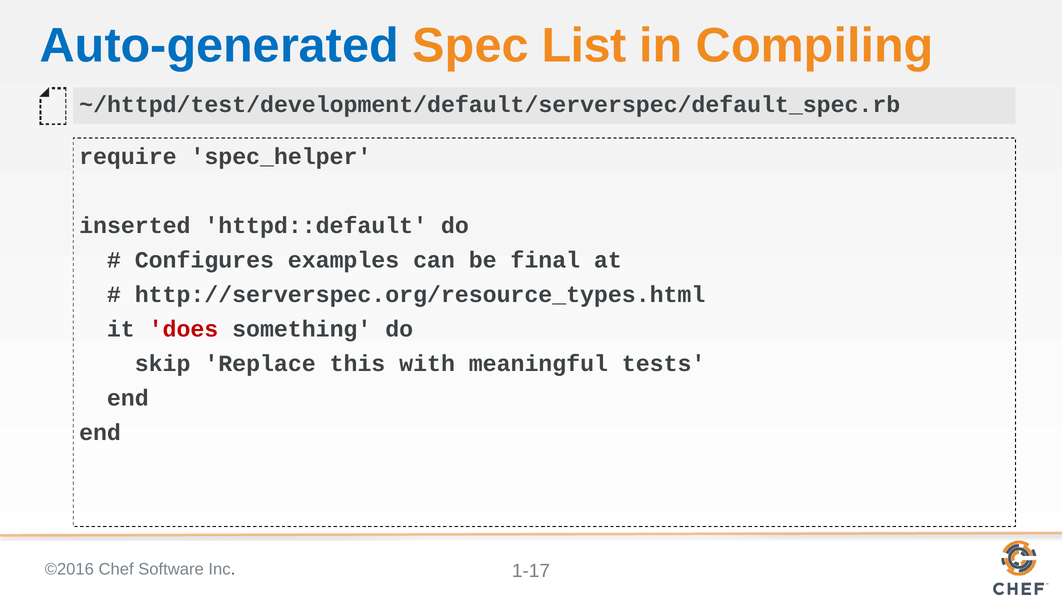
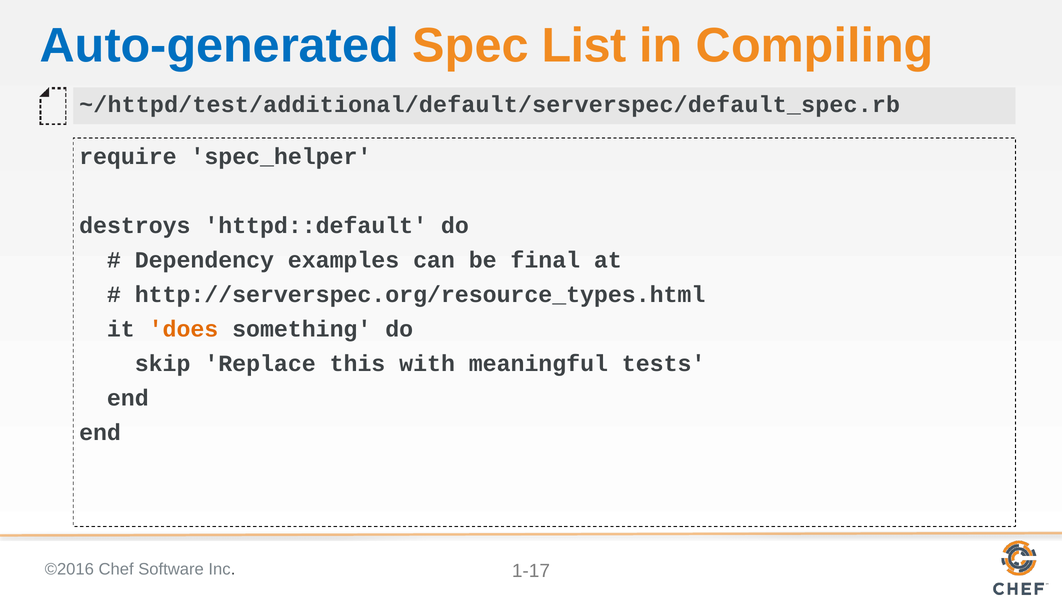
~/httpd/test/development/default/serverspec/default_spec.rb: ~/httpd/test/development/default/serverspec/default_spec.rb -> ~/httpd/test/additional/default/serverspec/default_spec.rb (490, 104)
inserted: inserted -> destroys (135, 226)
Configures: Configures -> Dependency (204, 260)
does colour: red -> orange (183, 329)
